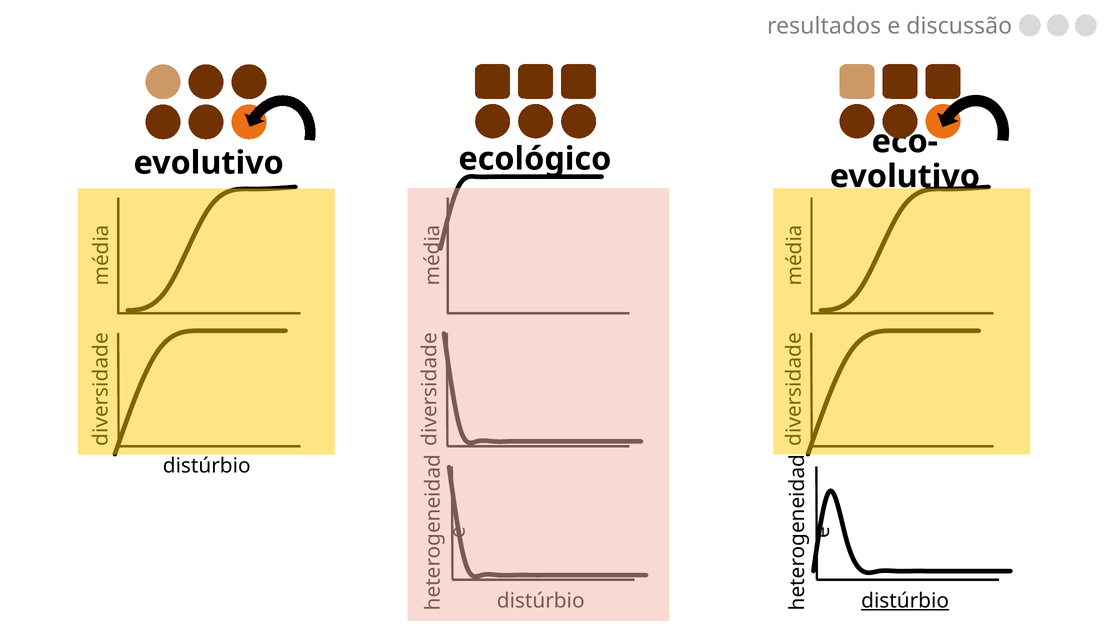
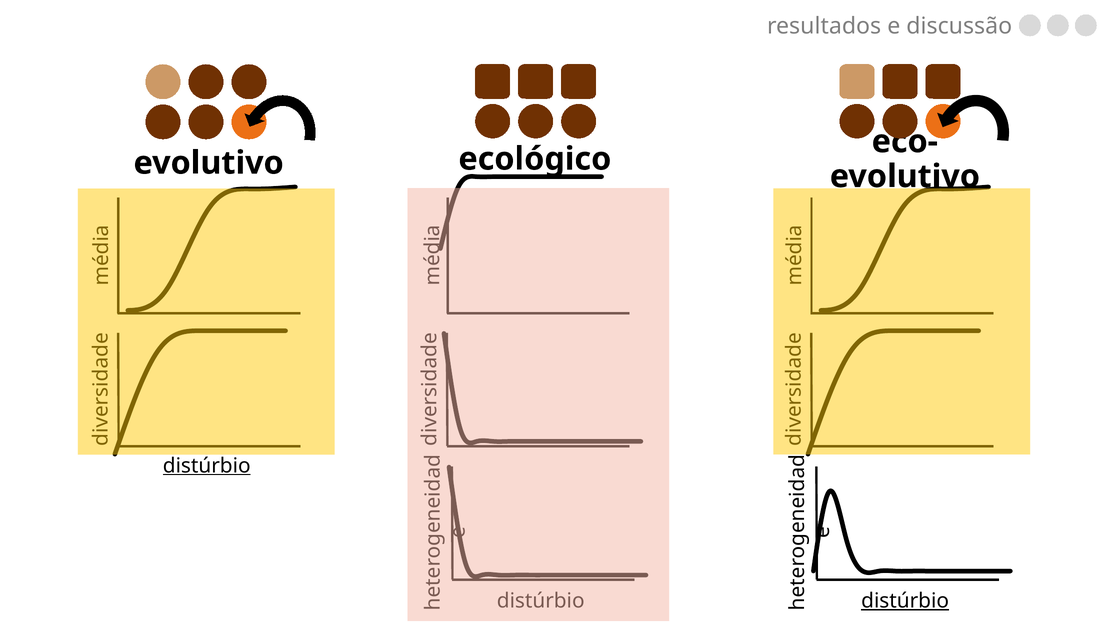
distúrbio underline: none -> present (207, 466)
